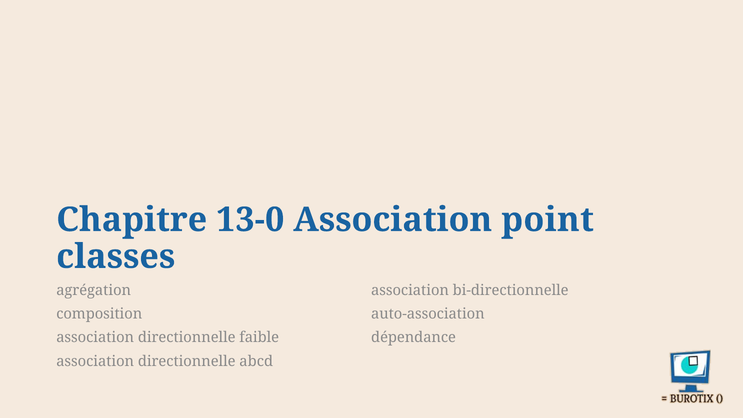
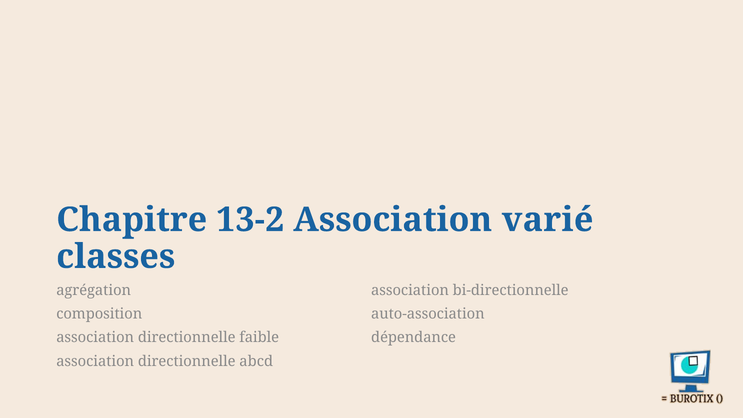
13-0: 13-0 -> 13-2 (250, 220)
point: point -> varié (548, 220)
